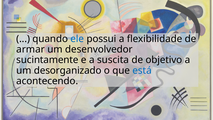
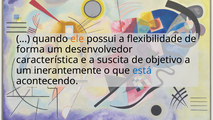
ele colour: blue -> orange (77, 39)
armar: armar -> forma (31, 49)
sucintamente: sucintamente -> característica (47, 60)
desorganizado: desorganizado -> inerantemente (68, 70)
